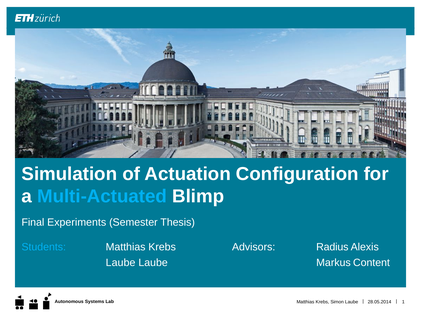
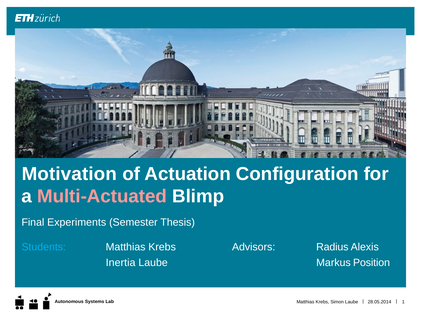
Simulation: Simulation -> Motivation (69, 174)
Multi-Actuated colour: light blue -> pink (102, 196)
Laube: Laube -> Inertia (121, 263)
Content: Content -> Position (372, 263)
